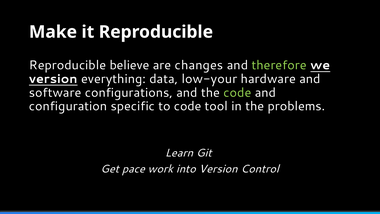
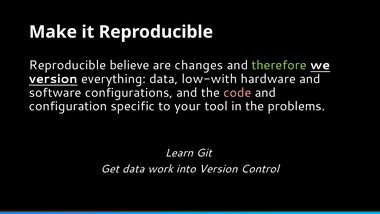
low-your: low-your -> low-with (209, 79)
code colour: light green -> pink (237, 92)
to code: code -> your (188, 106)
Get pace: pace -> data (133, 169)
